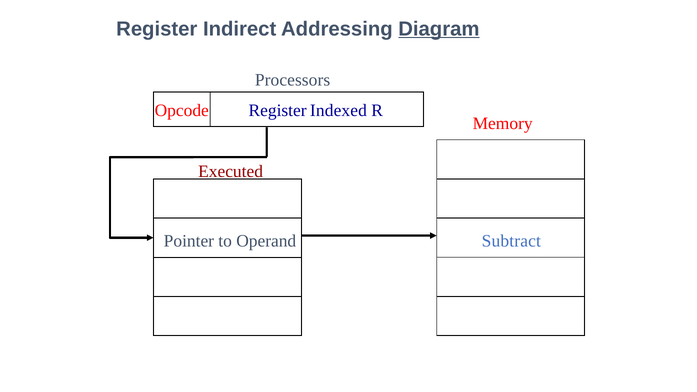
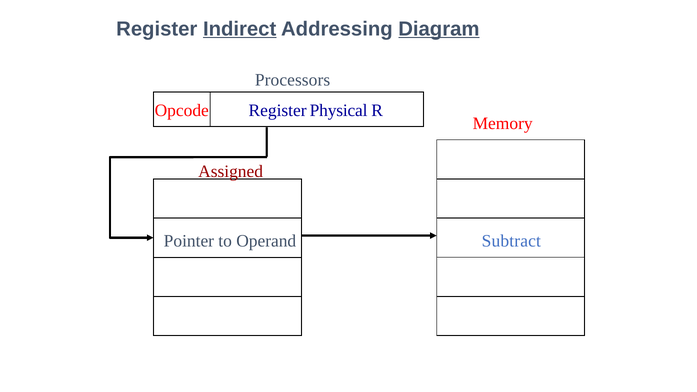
Indirect underline: none -> present (240, 29)
Indexed: Indexed -> Physical (339, 110)
Executed: Executed -> Assigned (231, 171)
